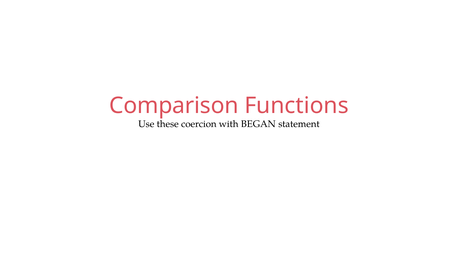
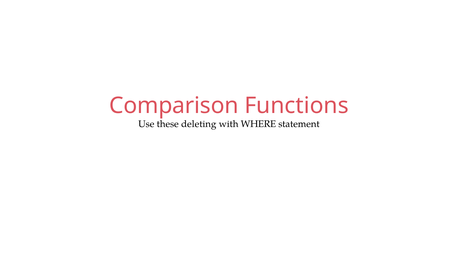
coercion: coercion -> deleting (199, 124)
BEGAN: BEGAN -> WHERE (258, 124)
